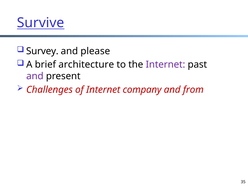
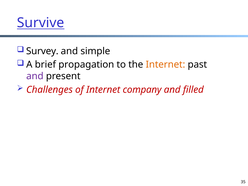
please: please -> simple (95, 51)
architecture: architecture -> propagation (86, 65)
Internet colour: purple -> orange (165, 65)
from: from -> filled (193, 90)
